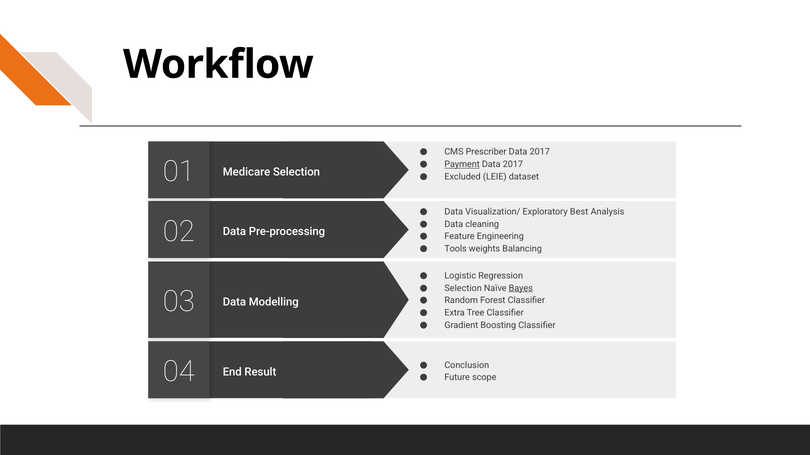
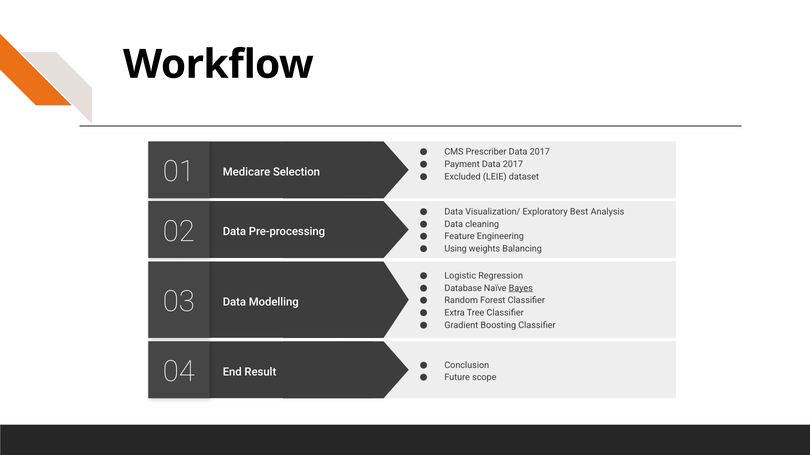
Payment underline: present -> none (462, 165)
Tools: Tools -> Using (456, 249)
Selection: Selection -> Database (463, 288)
